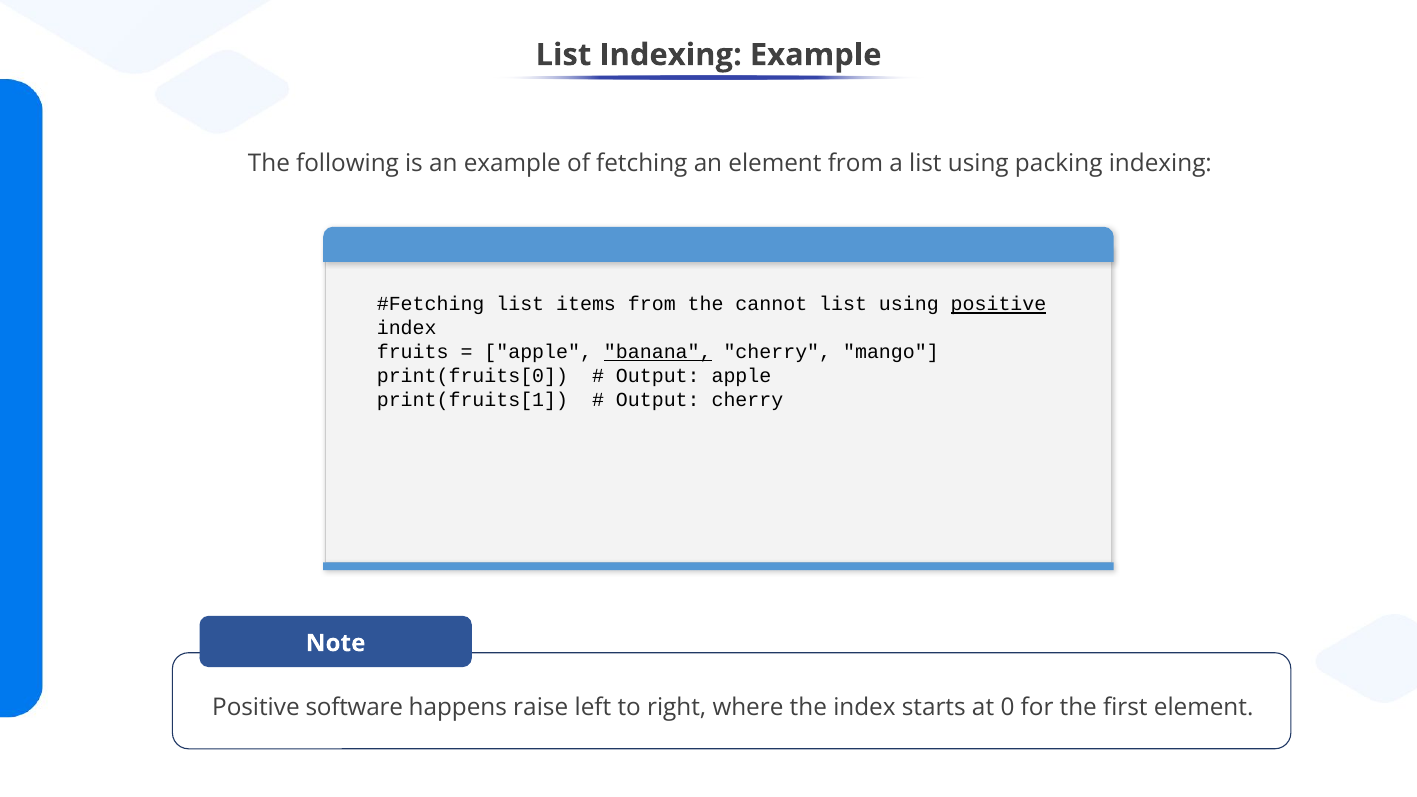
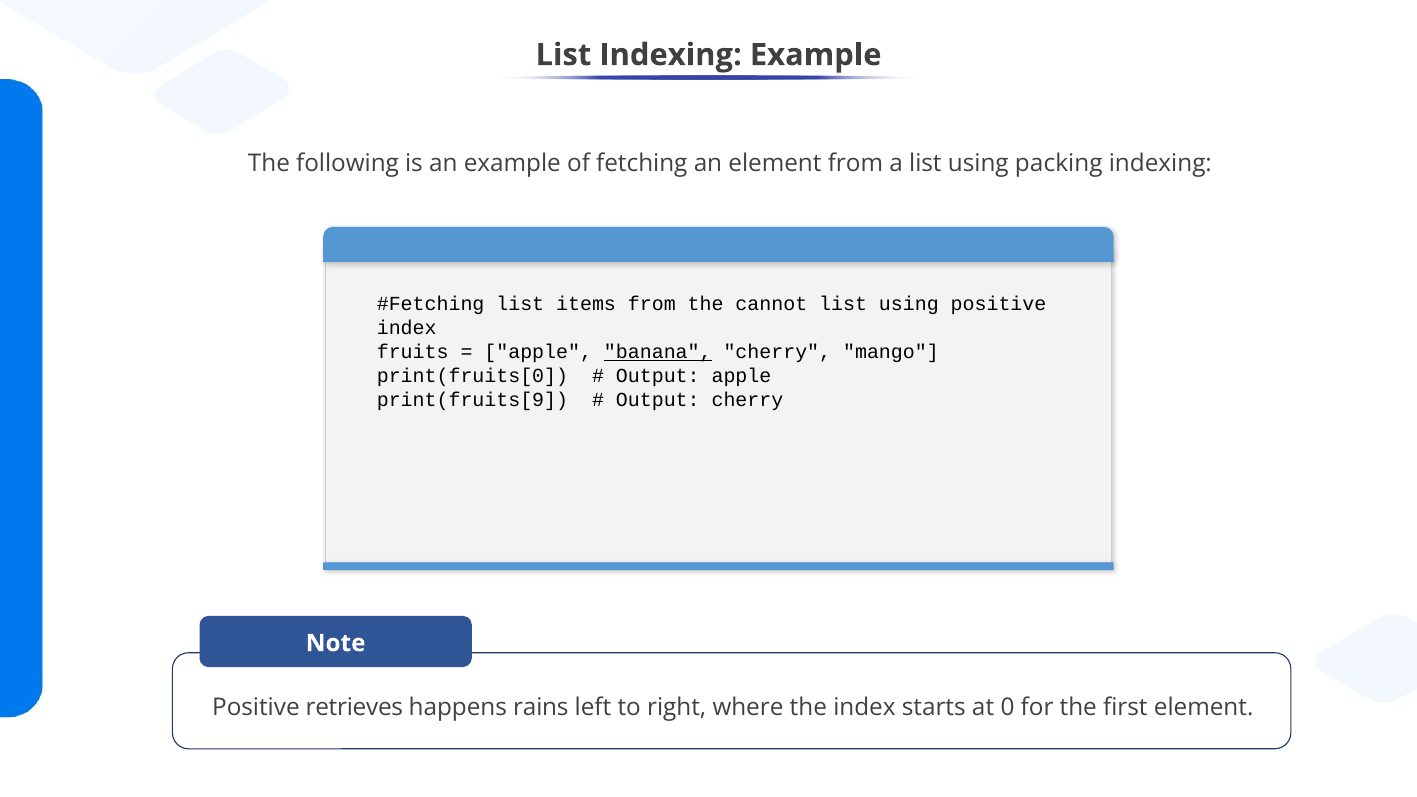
positive underline: present -> none (999, 304)
print(fruits[1: print(fruits[1 -> print(fruits[9 (472, 400)
software: software -> retrieves (354, 707)
raise: raise -> rains (541, 707)
